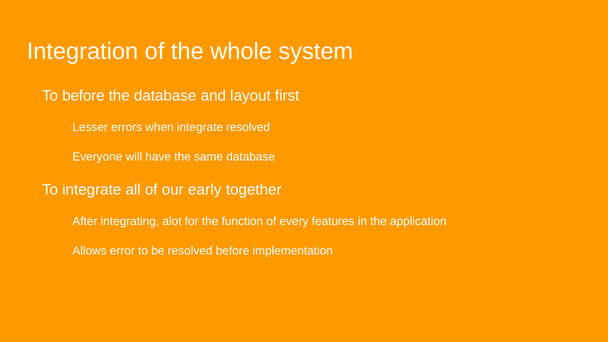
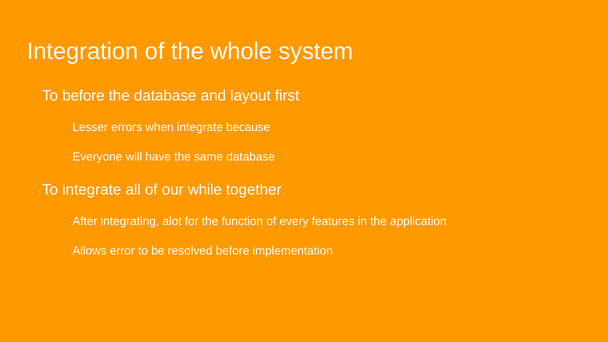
integrate resolved: resolved -> because (248, 127)
early: early -> while (205, 190)
